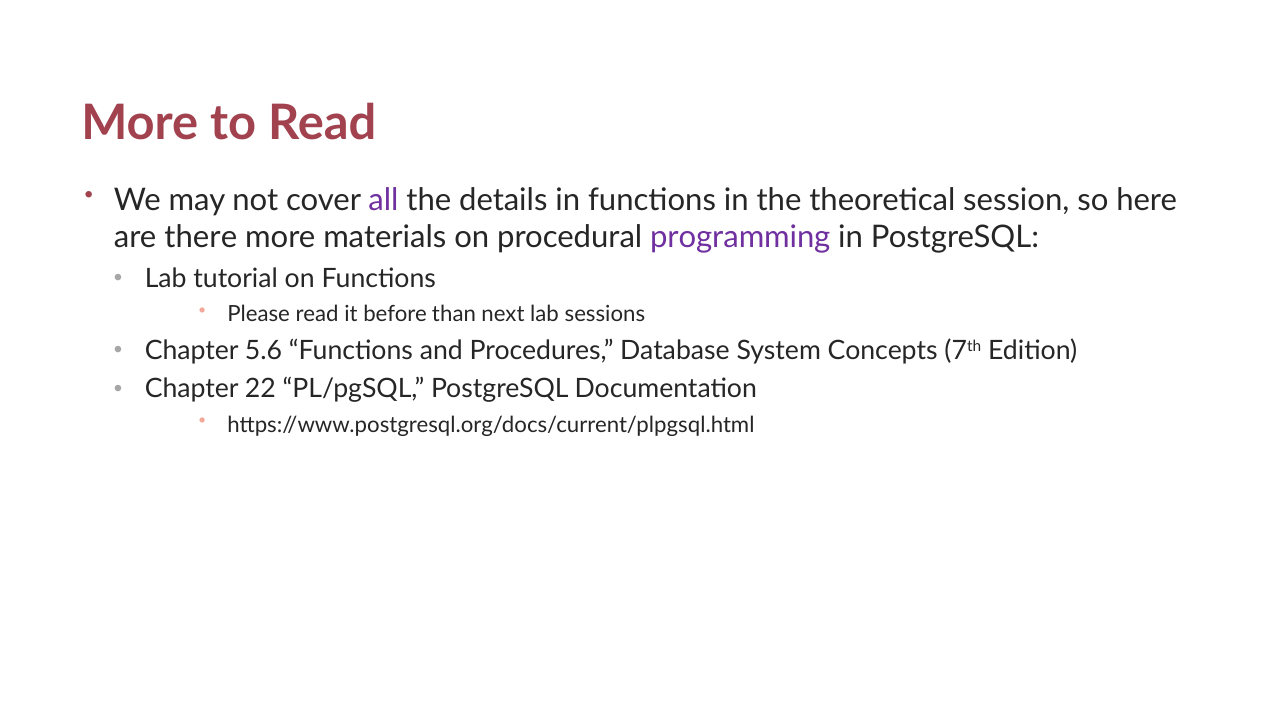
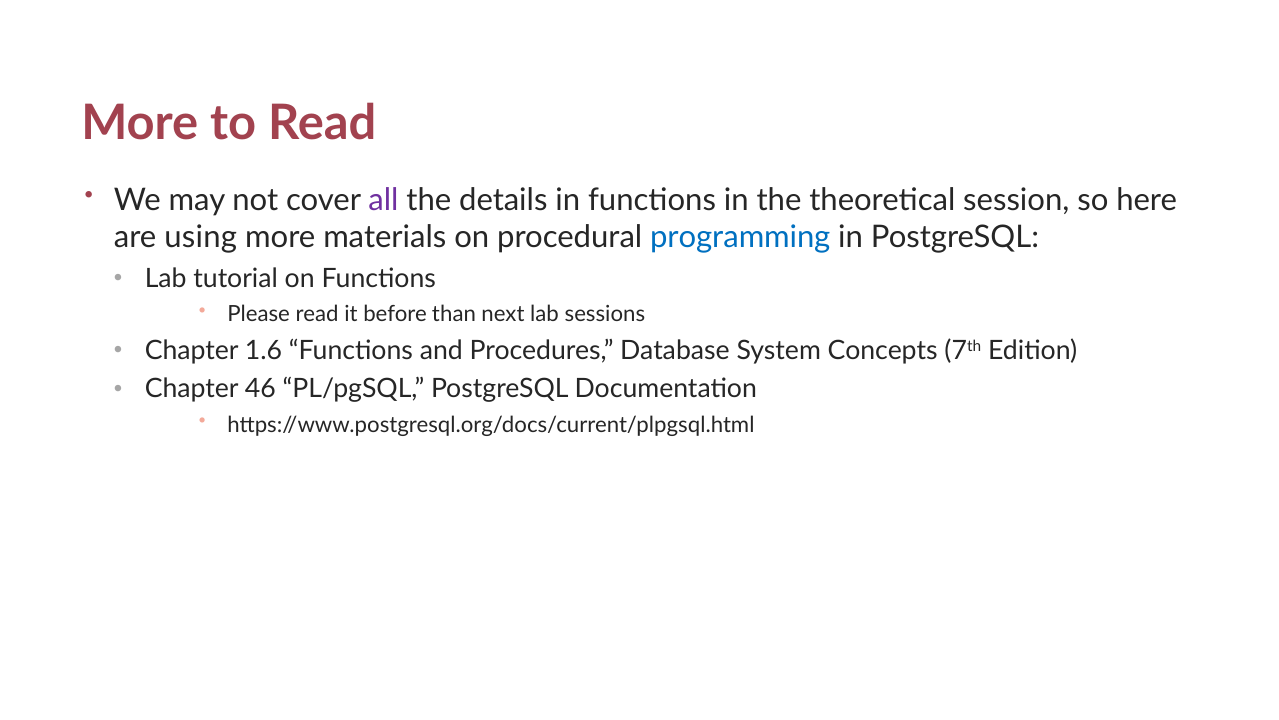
there: there -> using (201, 237)
programming colour: purple -> blue (740, 237)
5.6: 5.6 -> 1.6 (264, 350)
22: 22 -> 46 (260, 389)
